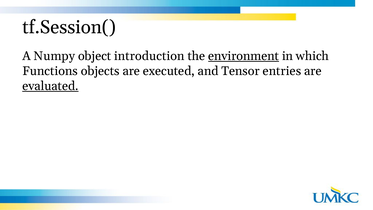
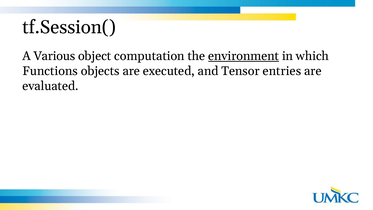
Numpy: Numpy -> Various (54, 56)
introduction: introduction -> computation (149, 56)
evaluated underline: present -> none (50, 86)
